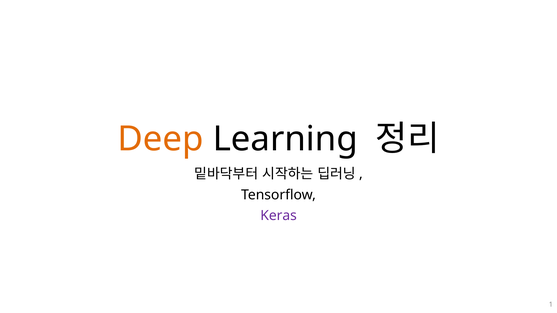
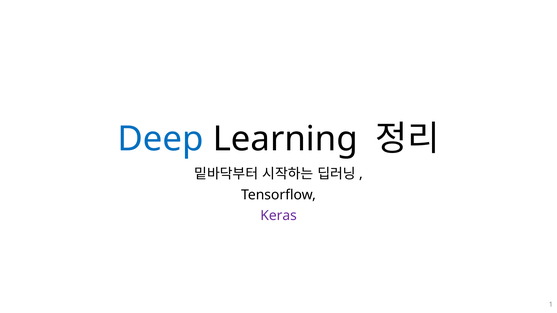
Deep colour: orange -> blue (161, 139)
